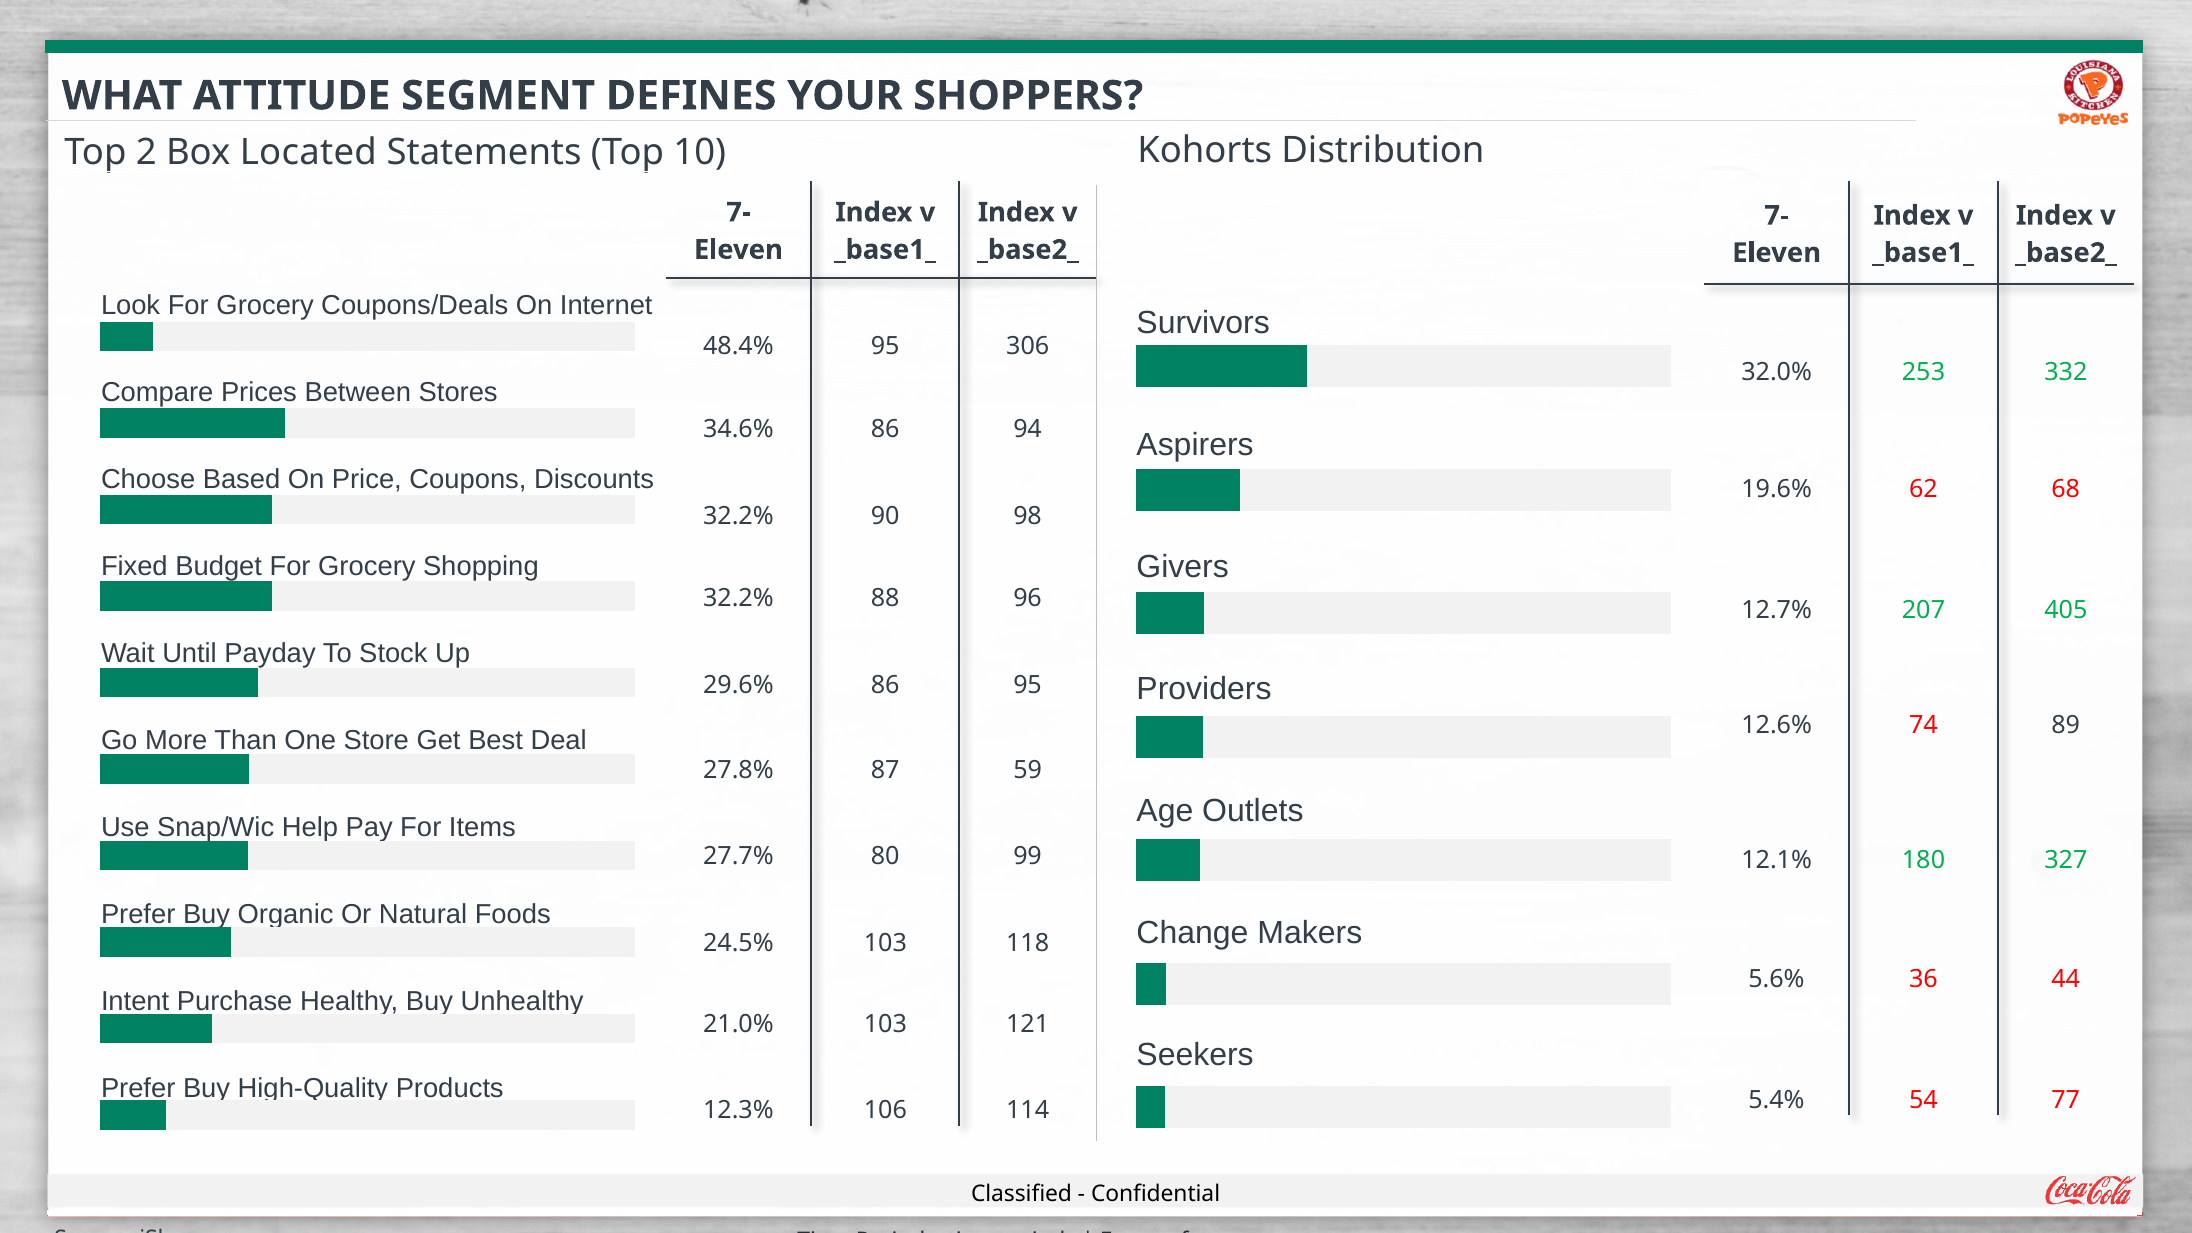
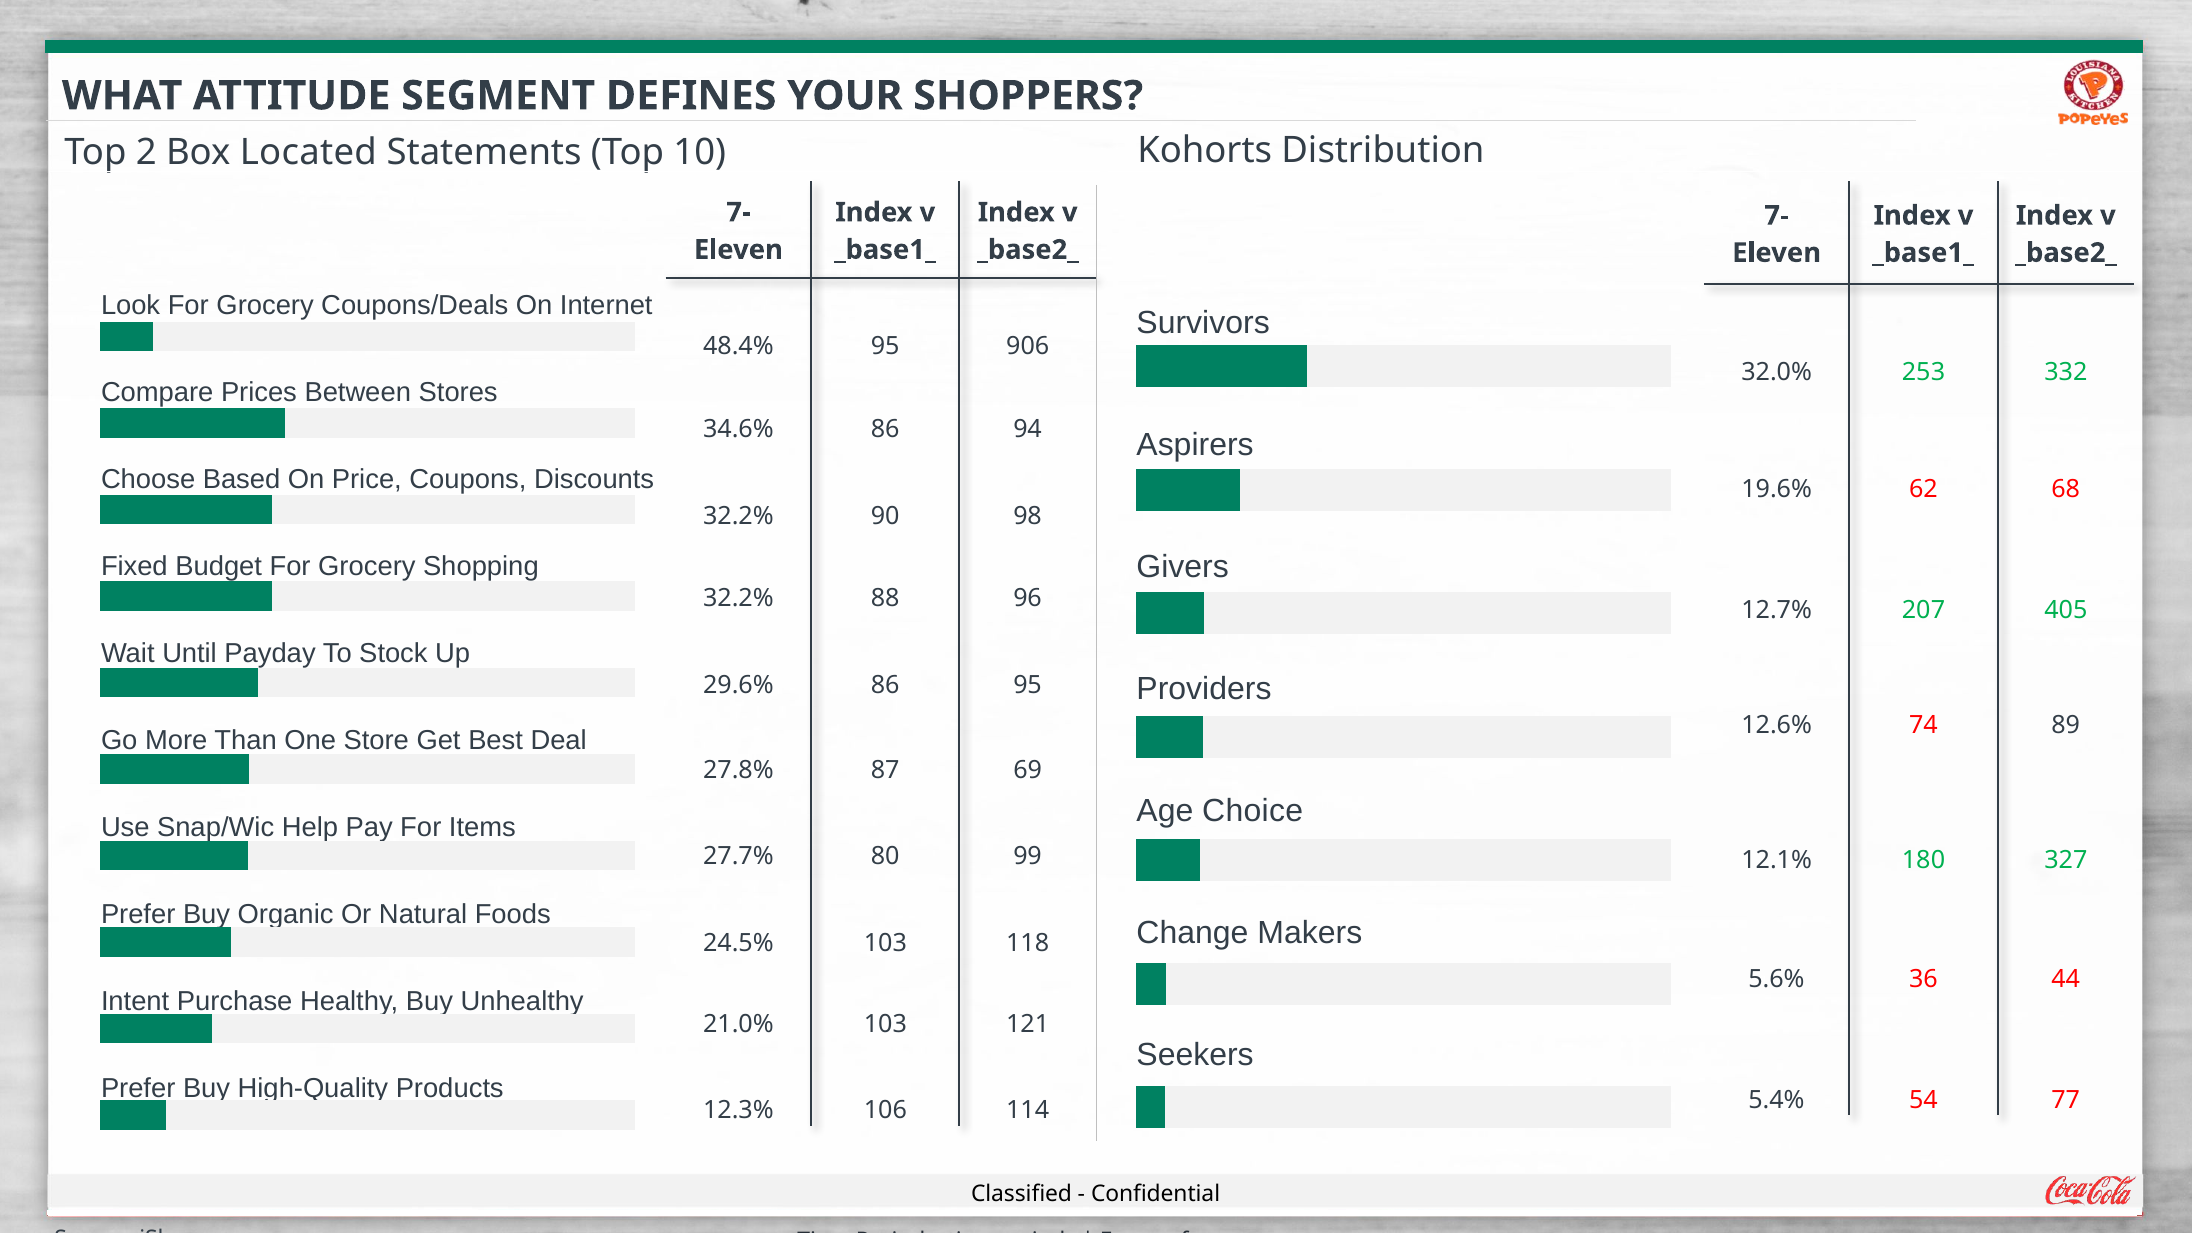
306: 306 -> 906 (1028, 346)
59: 59 -> 69 (1028, 770)
Outlets: Outlets -> Choice (1253, 811)
